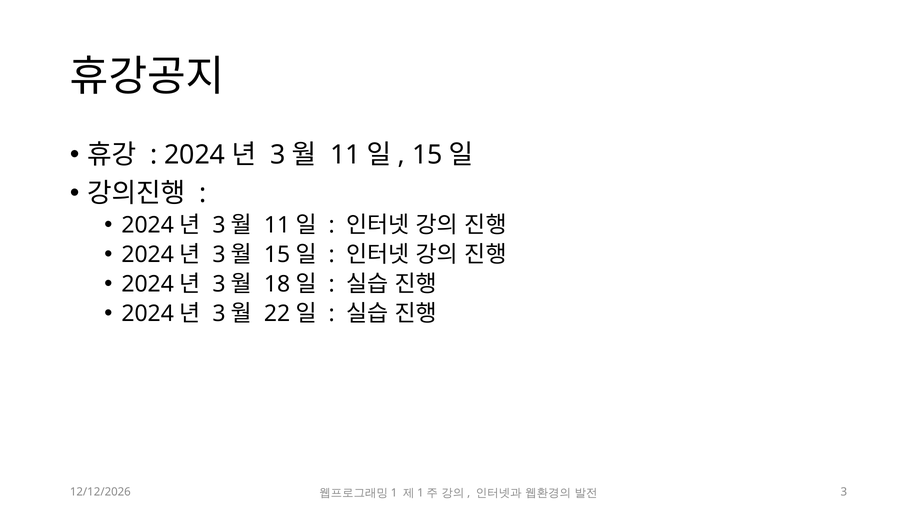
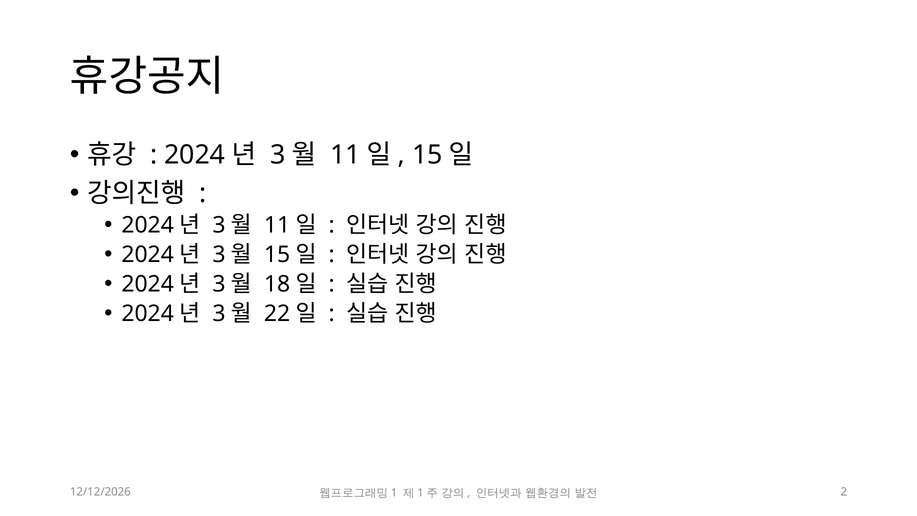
3: 3 -> 2 (844, 492)
